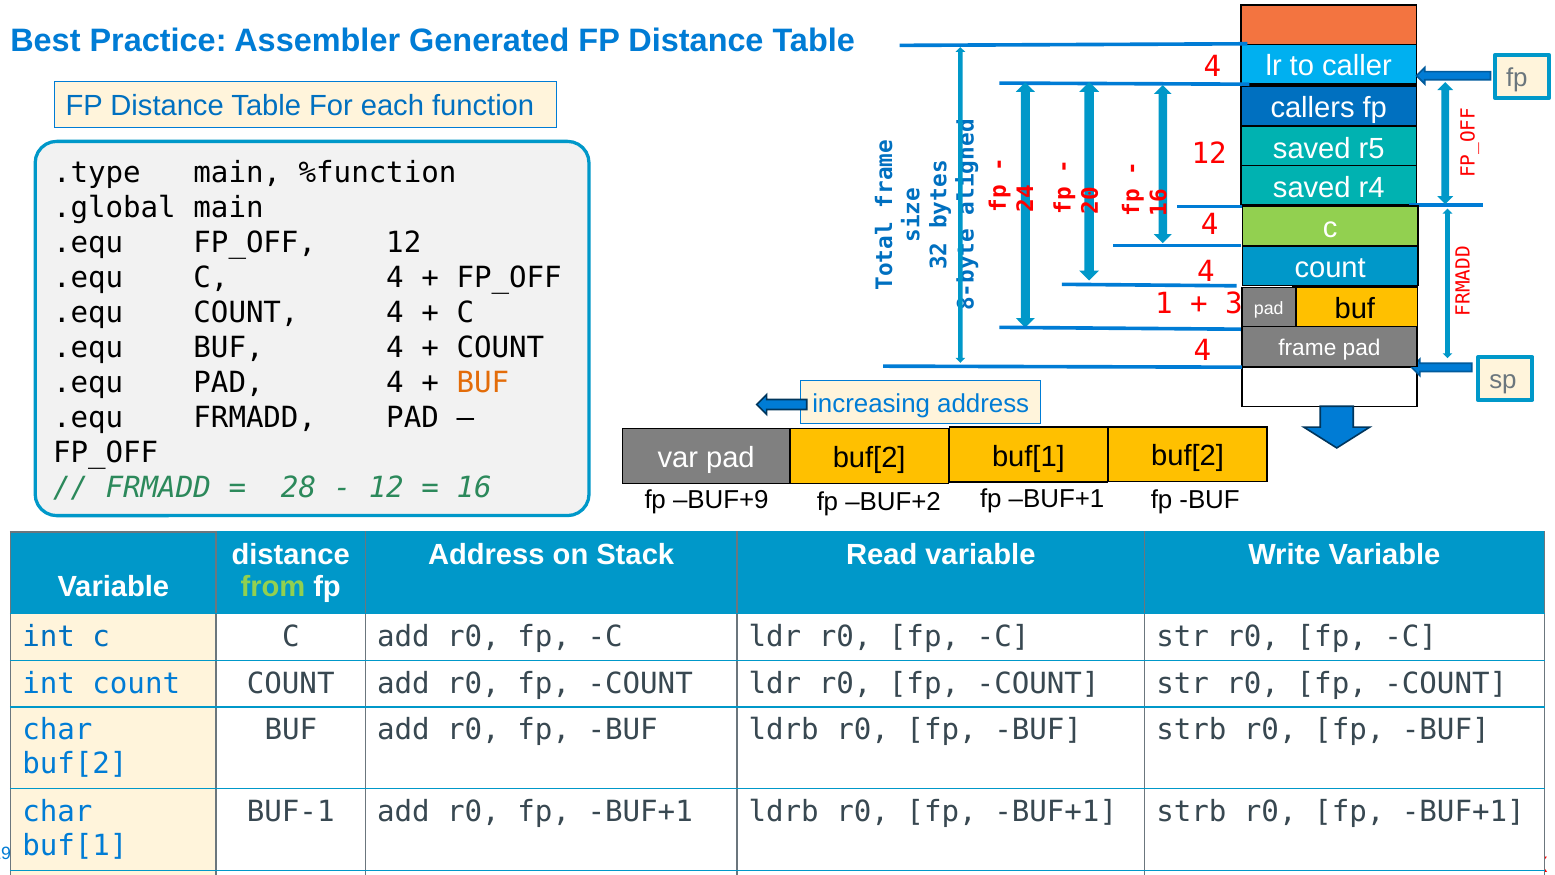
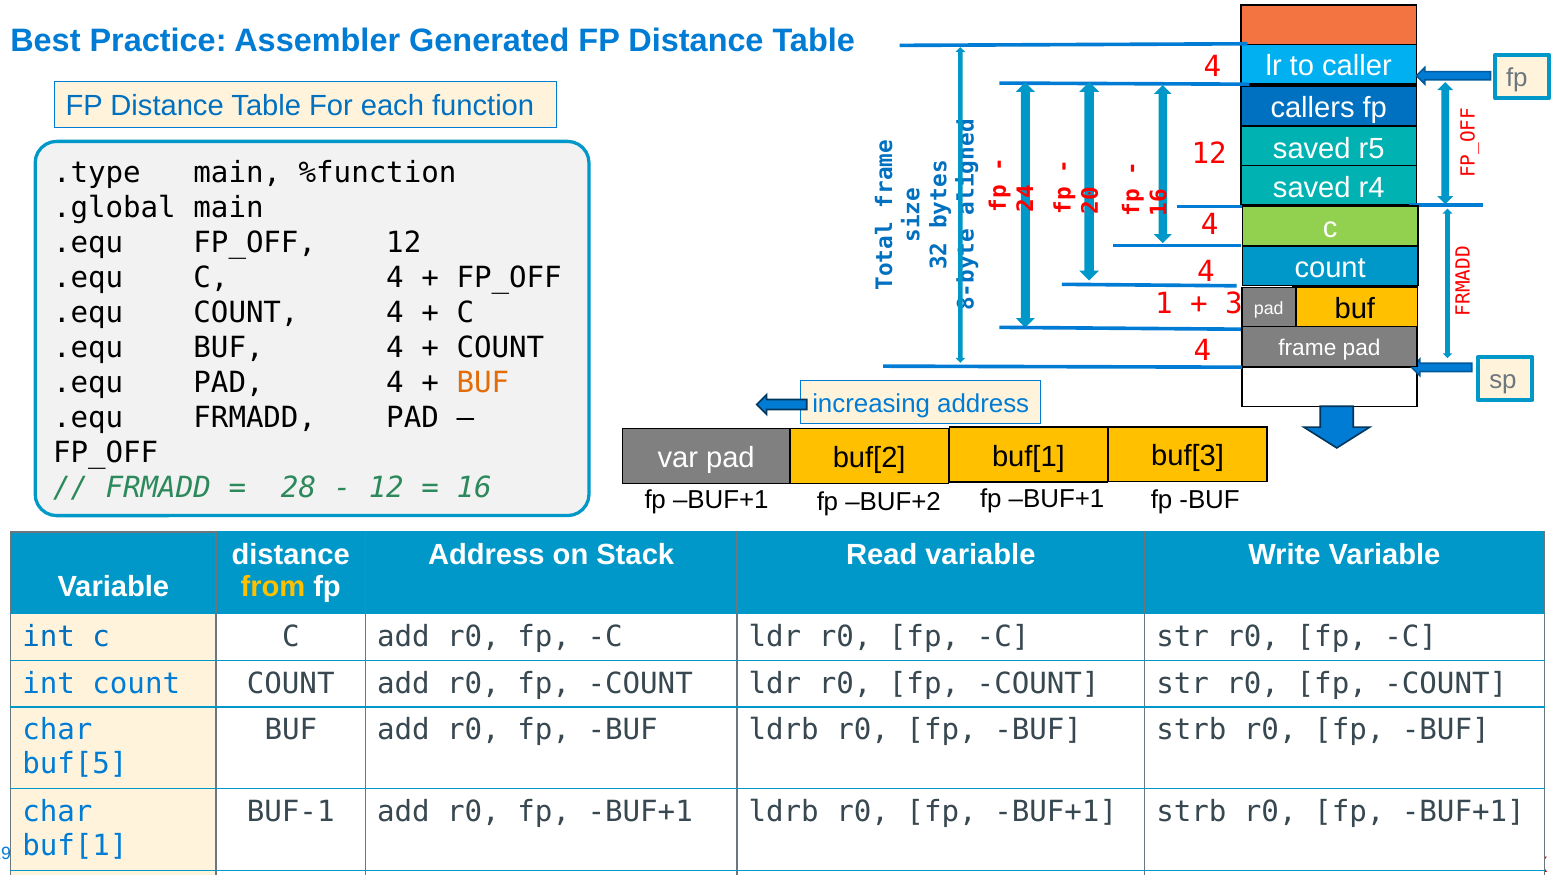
buf[1 buf[2: buf[2 -> buf[3 (1188, 456)
BUF+9: BUF+9 -> BUF+1 (721, 500)
from colour: light green -> yellow (273, 587)
buf[2: buf[2 -> buf[5 (75, 764)
